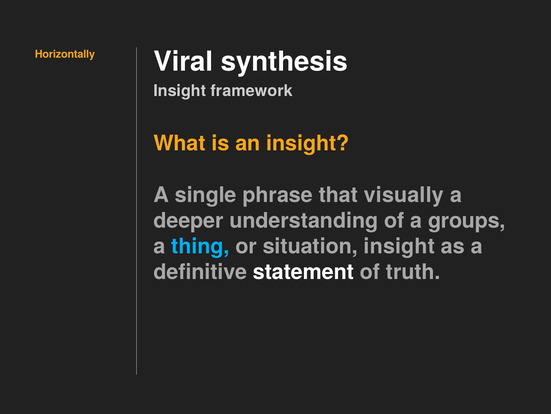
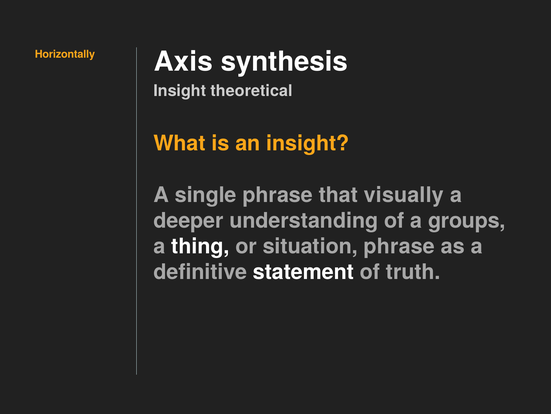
Viral: Viral -> Axis (183, 61)
framework: framework -> theoretical (252, 91)
thing colour: light blue -> white (200, 246)
situation insight: insight -> phrase (399, 246)
